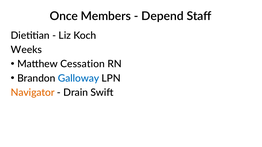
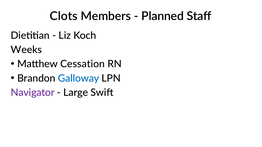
Once: Once -> Clots (64, 16)
Depend: Depend -> Planned (163, 16)
Navigator colour: orange -> purple (33, 93)
Drain: Drain -> Large (76, 93)
